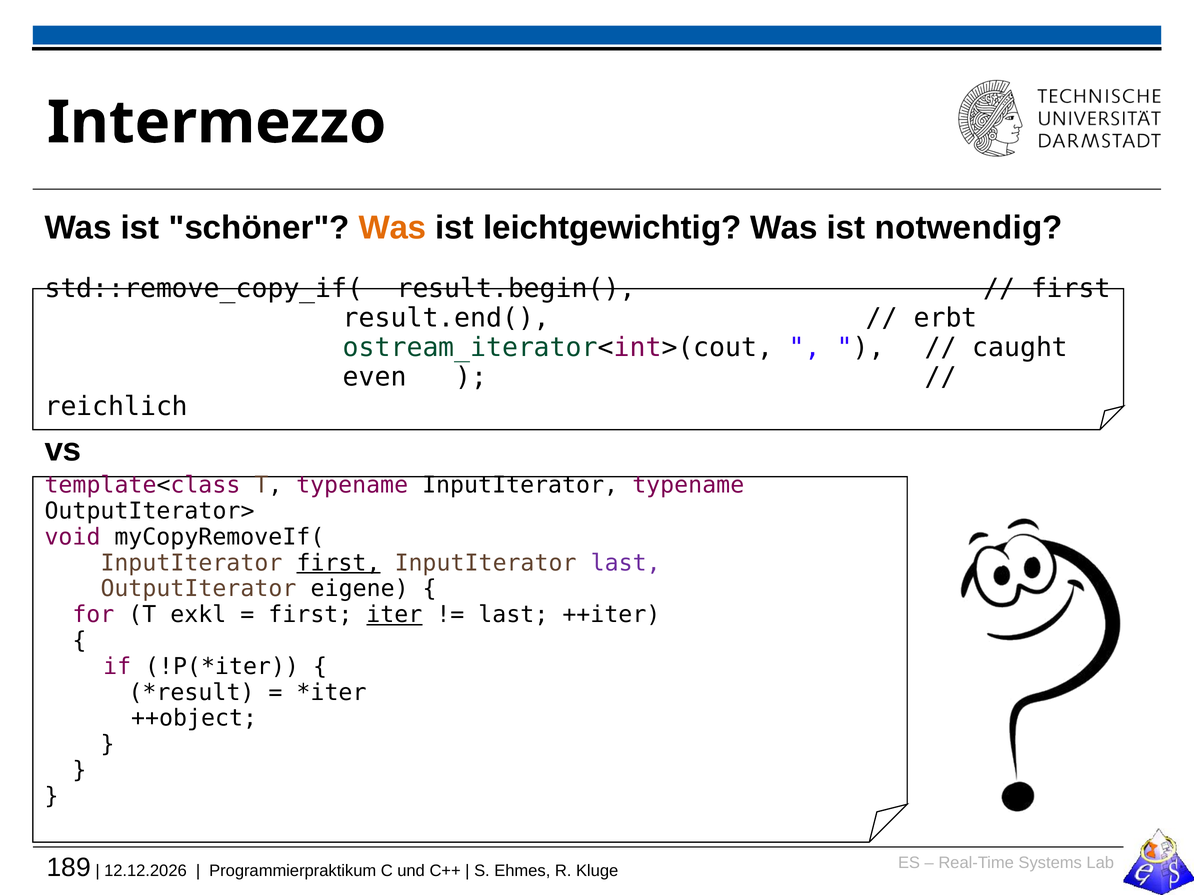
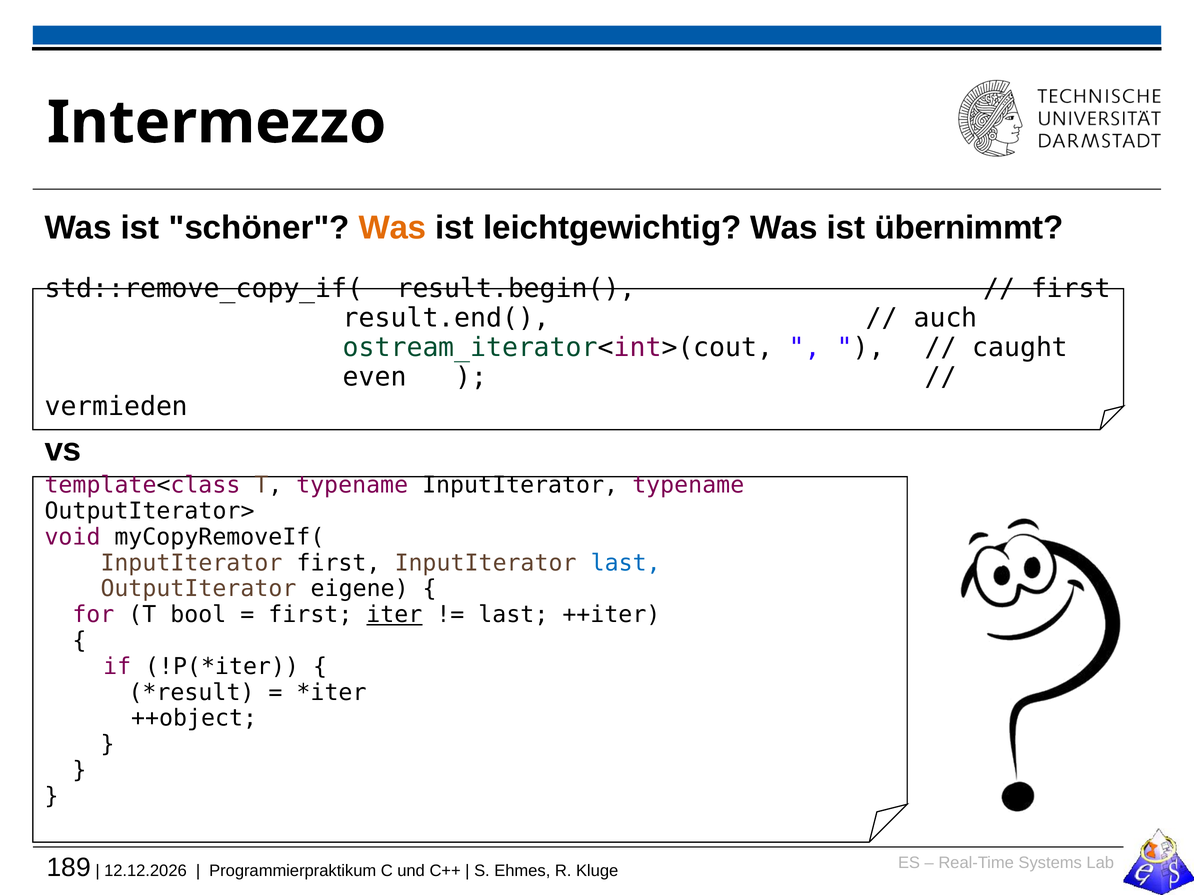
notwendig: notwendig -> übernimmt (969, 228)
erbt: erbt -> auch (946, 318)
reichlich: reichlich -> vermieden (116, 407)
first underline: present -> none (338, 563)
last colour: purple -> blue (626, 563)
exkl: exkl -> bool (198, 615)
